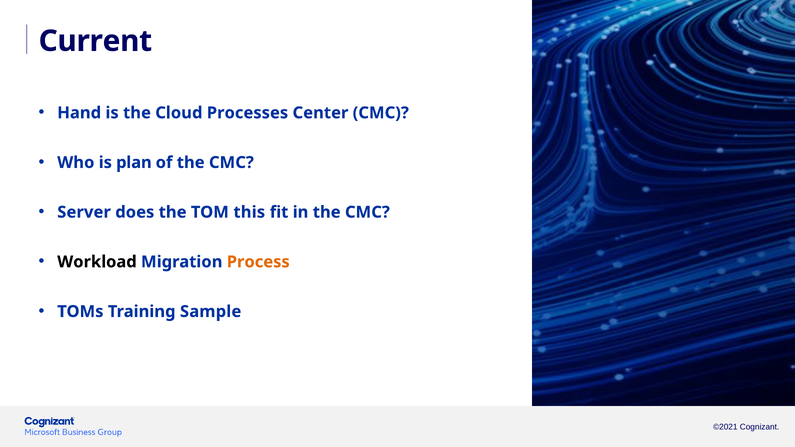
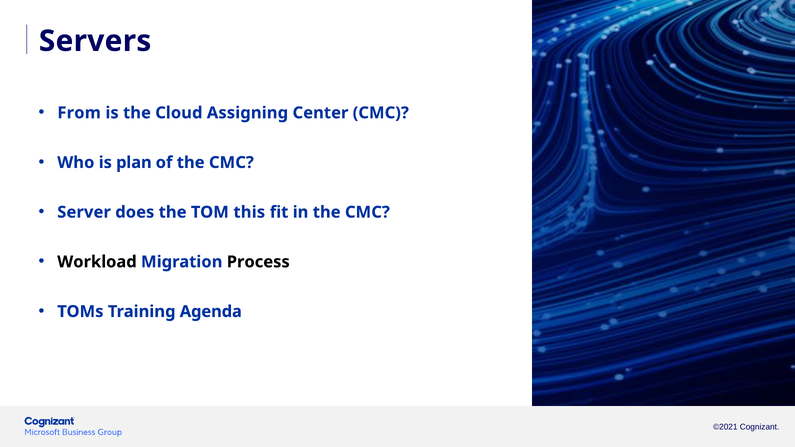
Current: Current -> Servers (95, 41)
Hand: Hand -> From (79, 113)
Processes: Processes -> Assigning (247, 113)
Process colour: orange -> black (258, 262)
Sample: Sample -> Agenda (211, 312)
